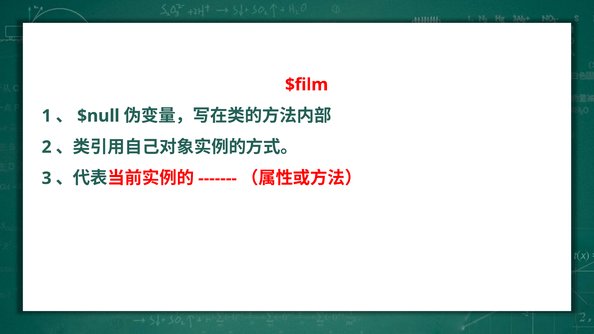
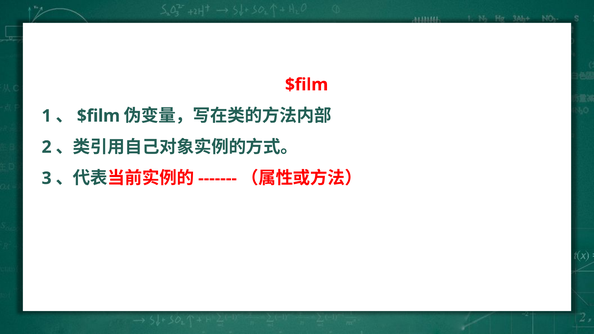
$null: $null -> $film (98, 116)
